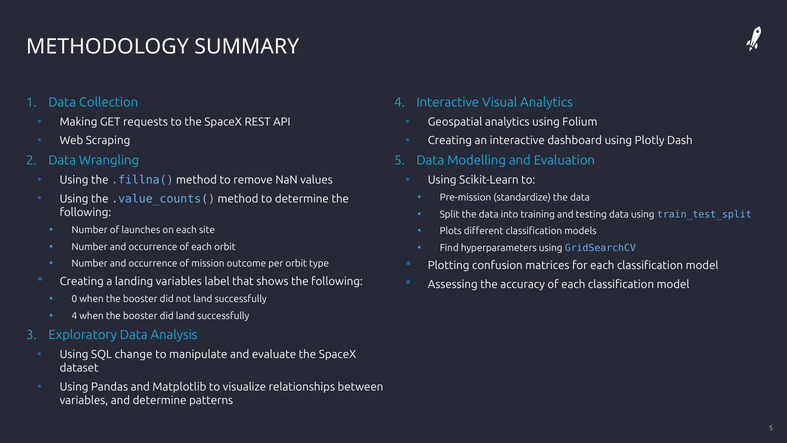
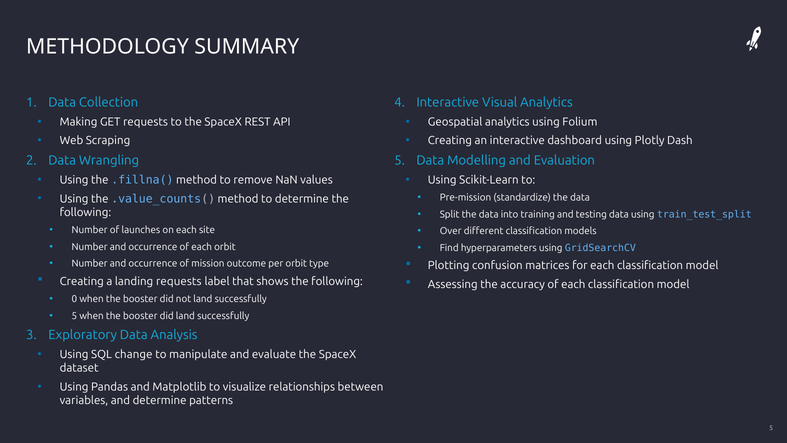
Plots: Plots -> Over (451, 231)
landing variables: variables -> requests (179, 281)
4: 4 -> 5 (74, 316)
